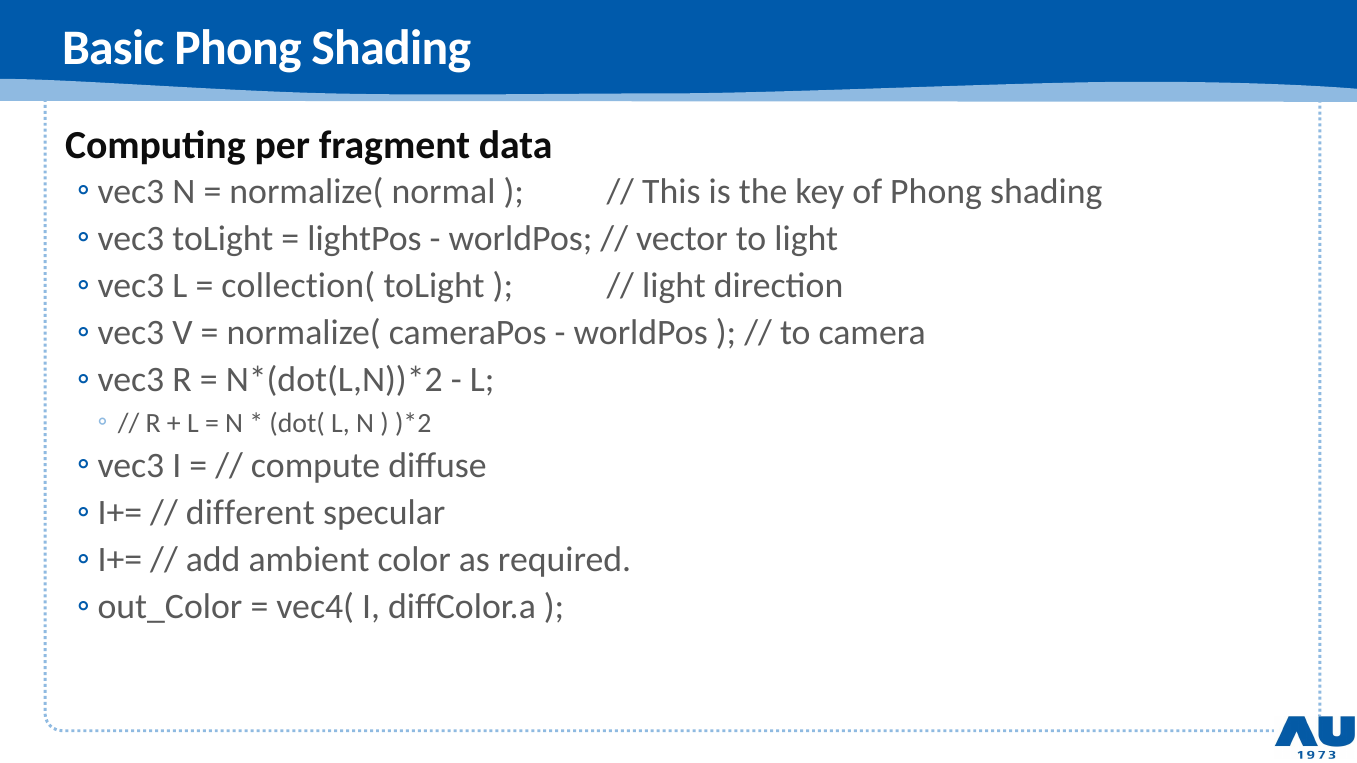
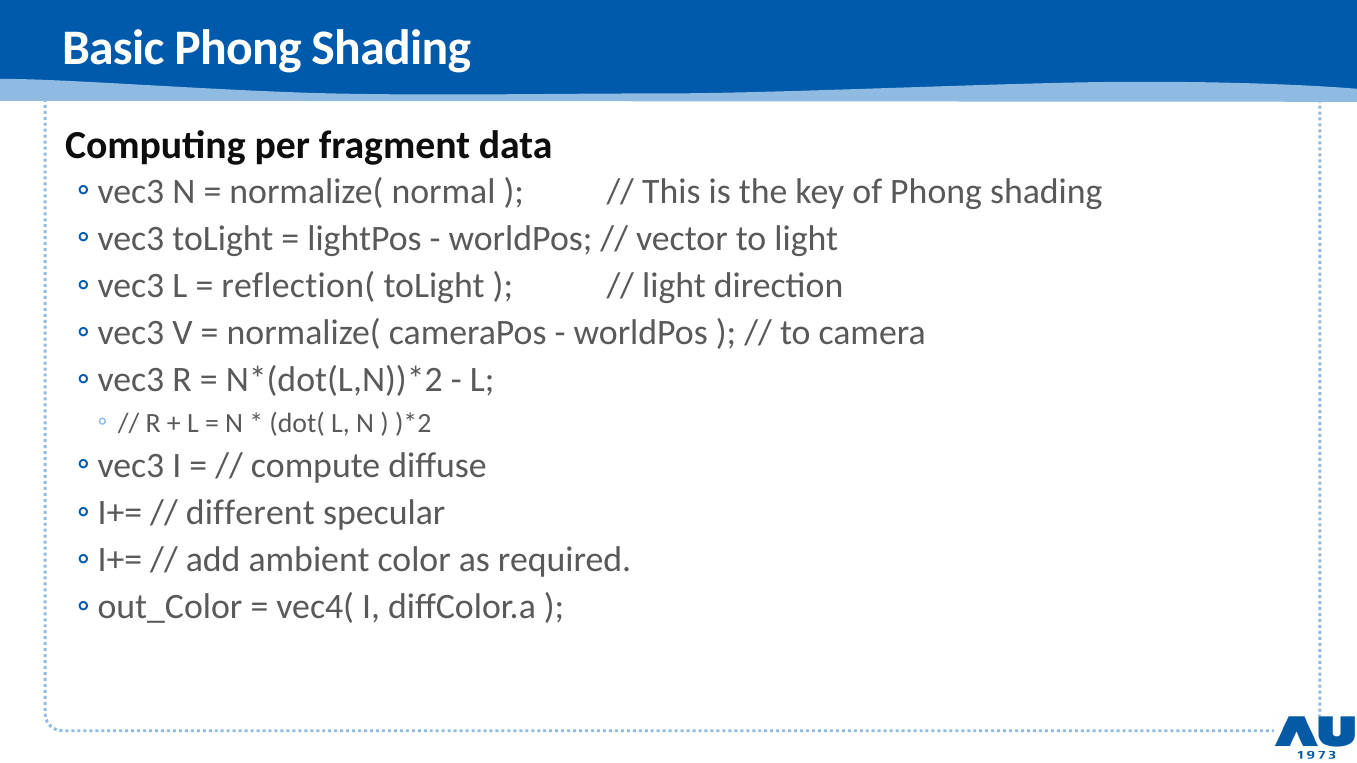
collection(: collection( -> reflection( (298, 286)
